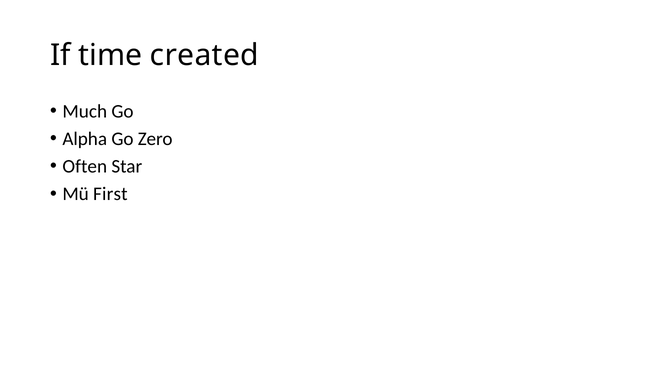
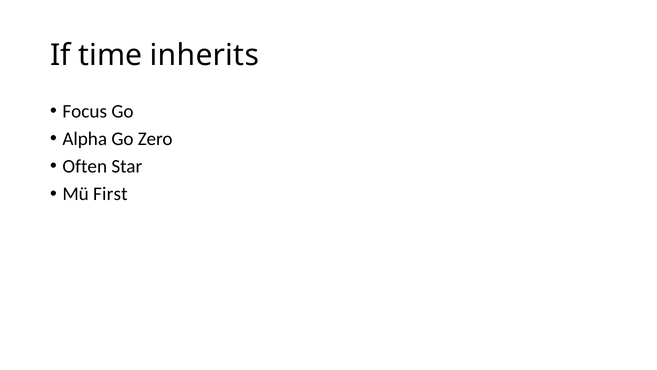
created: created -> inherits (204, 55)
Much: Much -> Focus (85, 111)
